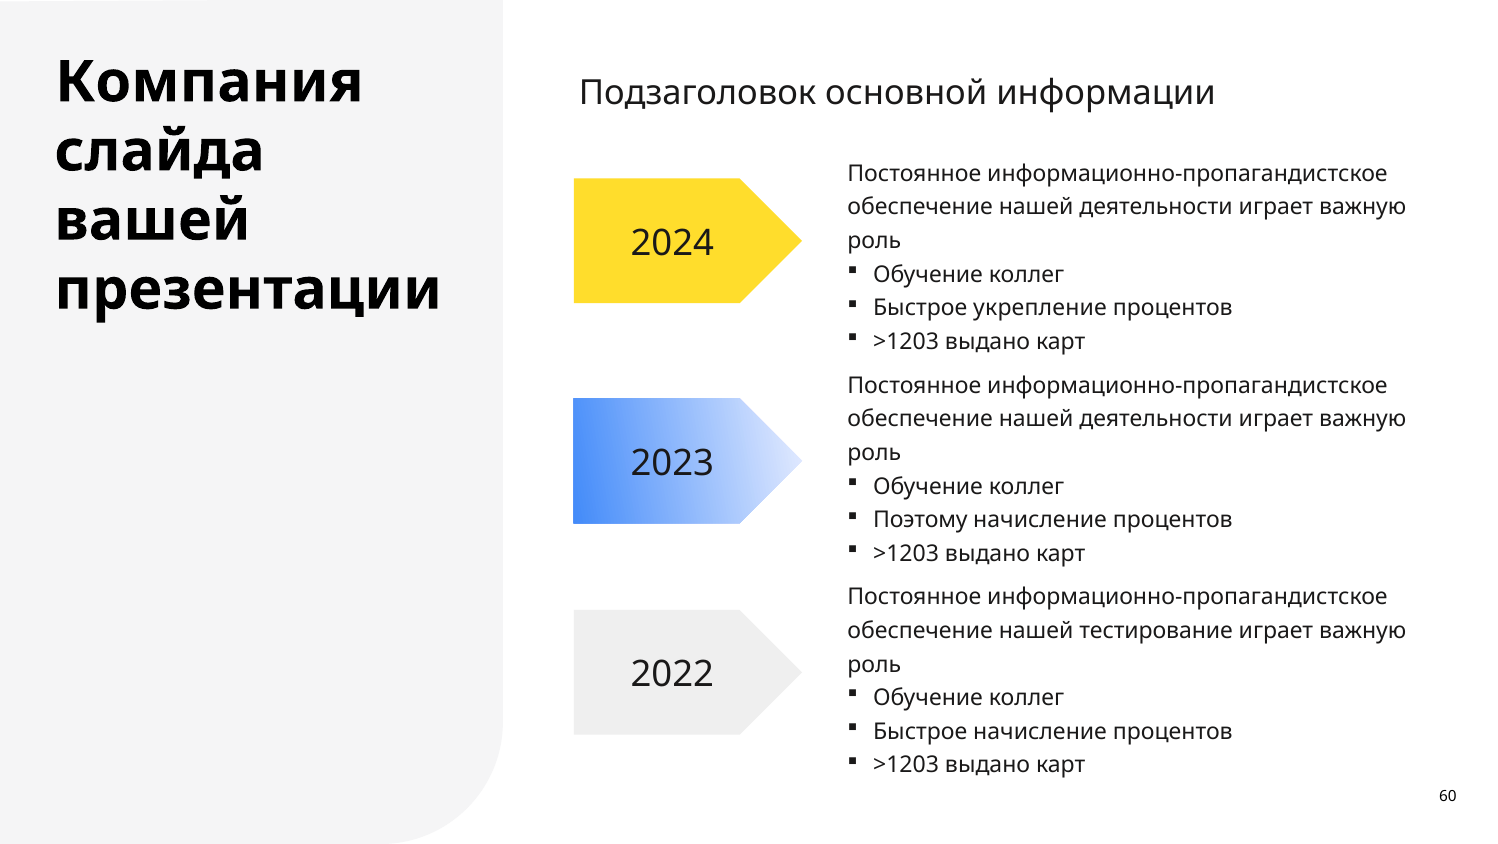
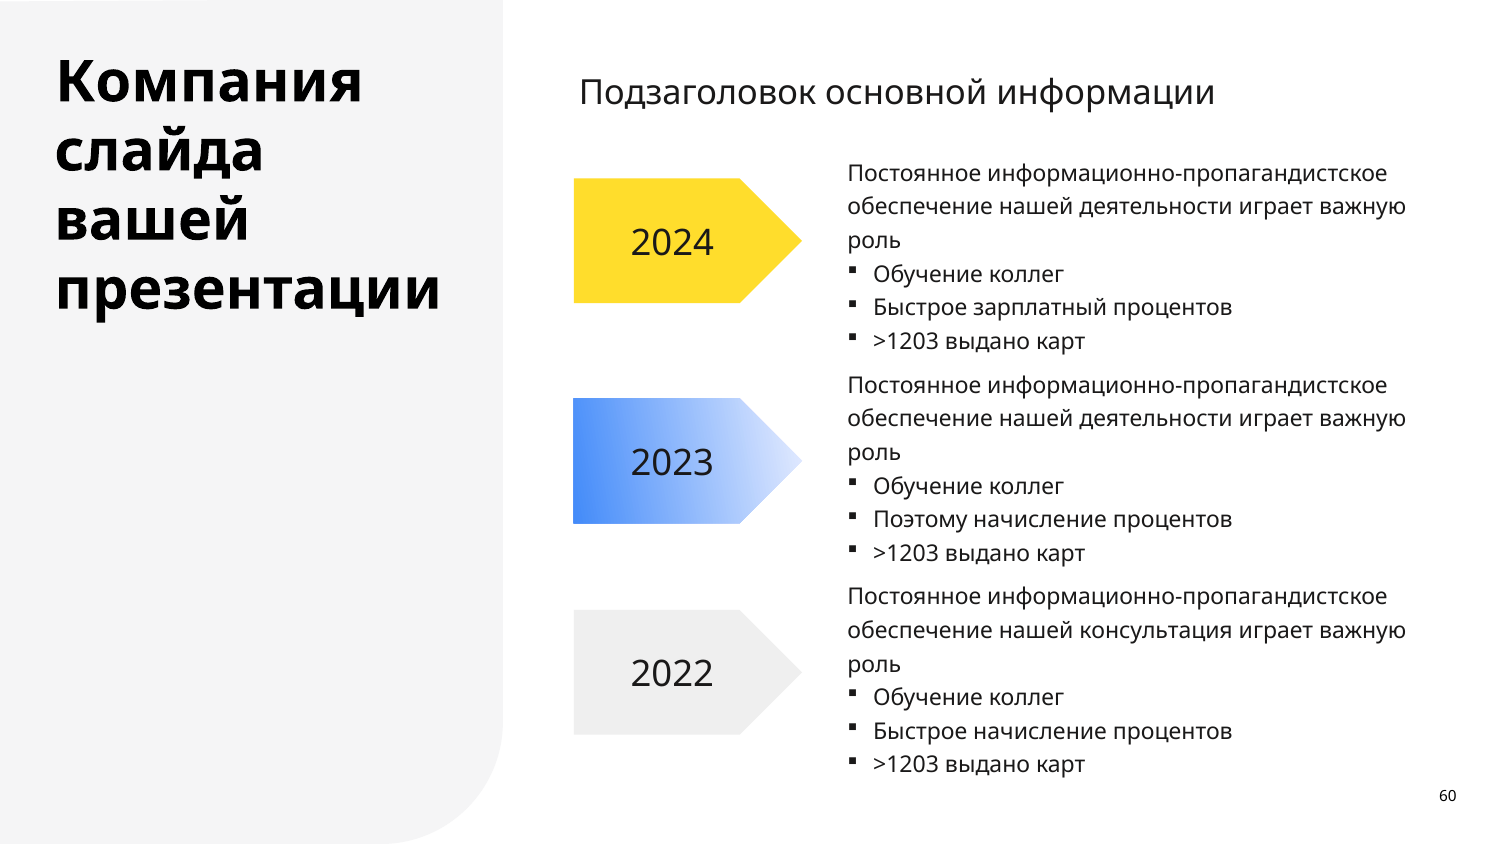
укрепление: укрепление -> зарплатный (1040, 308)
тестирование: тестирование -> консультация (1156, 631)
